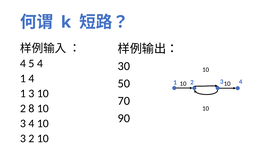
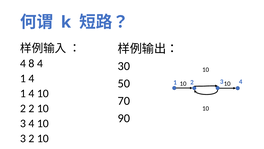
5: 5 -> 8 (32, 63)
3: 3 -> 4 (32, 93)
2 8: 8 -> 2 (32, 108)
